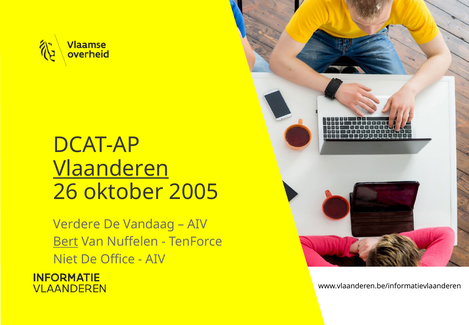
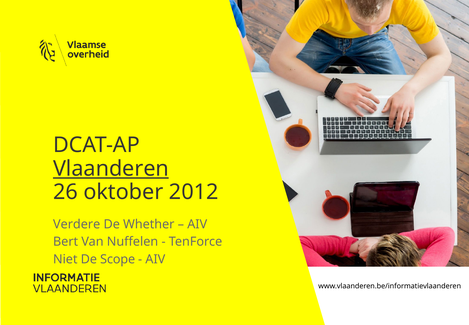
2005: 2005 -> 2012 (194, 192)
Vandaag: Vandaag -> Whether (149, 224)
Bert underline: present -> none (66, 242)
Office: Office -> Scope (118, 259)
